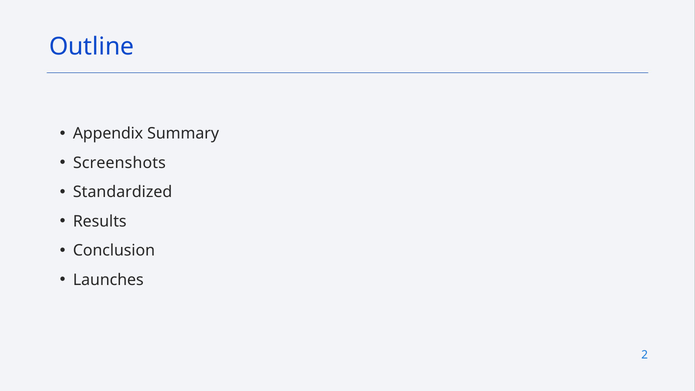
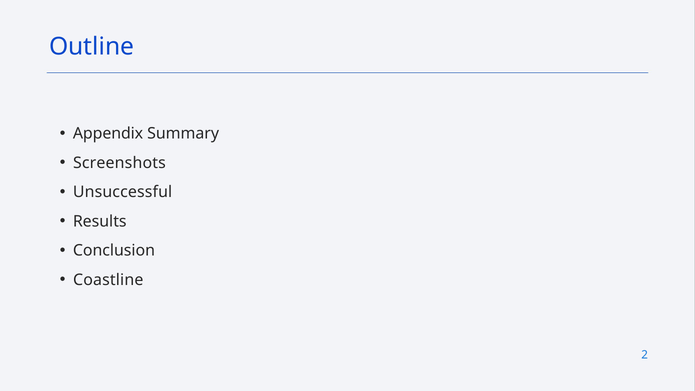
Standardized: Standardized -> Unsuccessful (123, 192)
Launches: Launches -> Coastline (108, 280)
